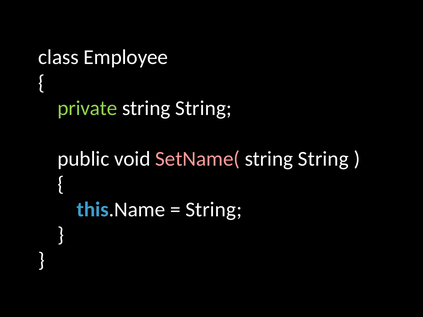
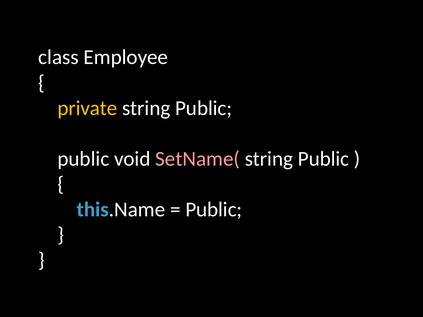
private colour: light green -> yellow (87, 108)
String: String -> Public (204, 108)
String: String -> Public (324, 159)
String: String -> Public (214, 210)
